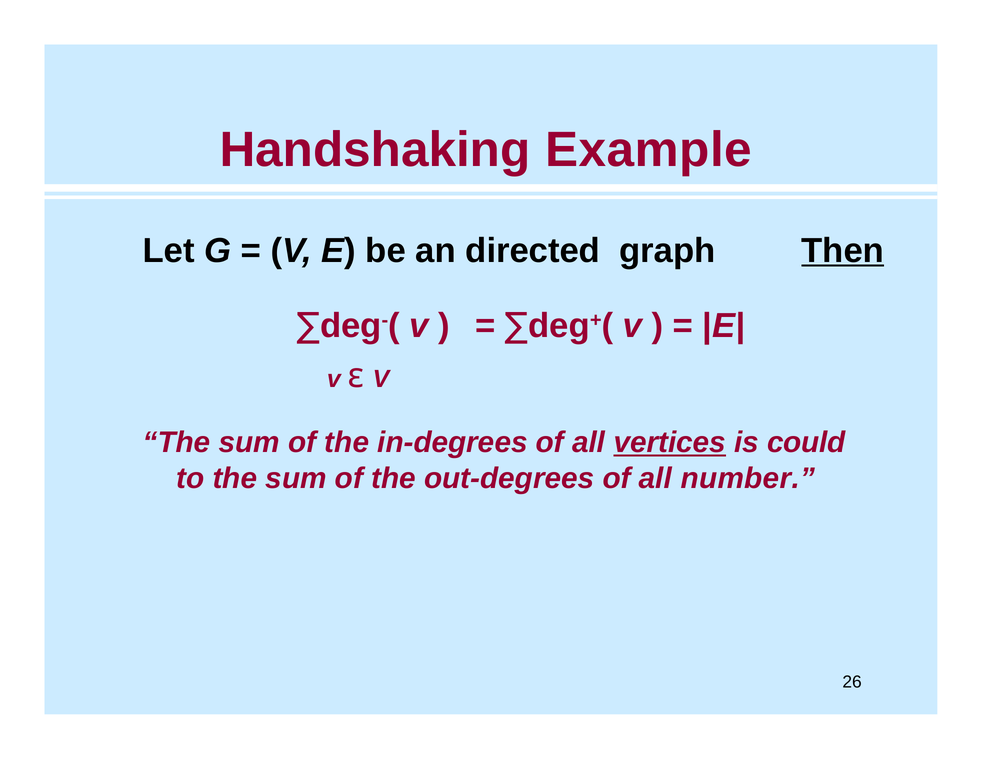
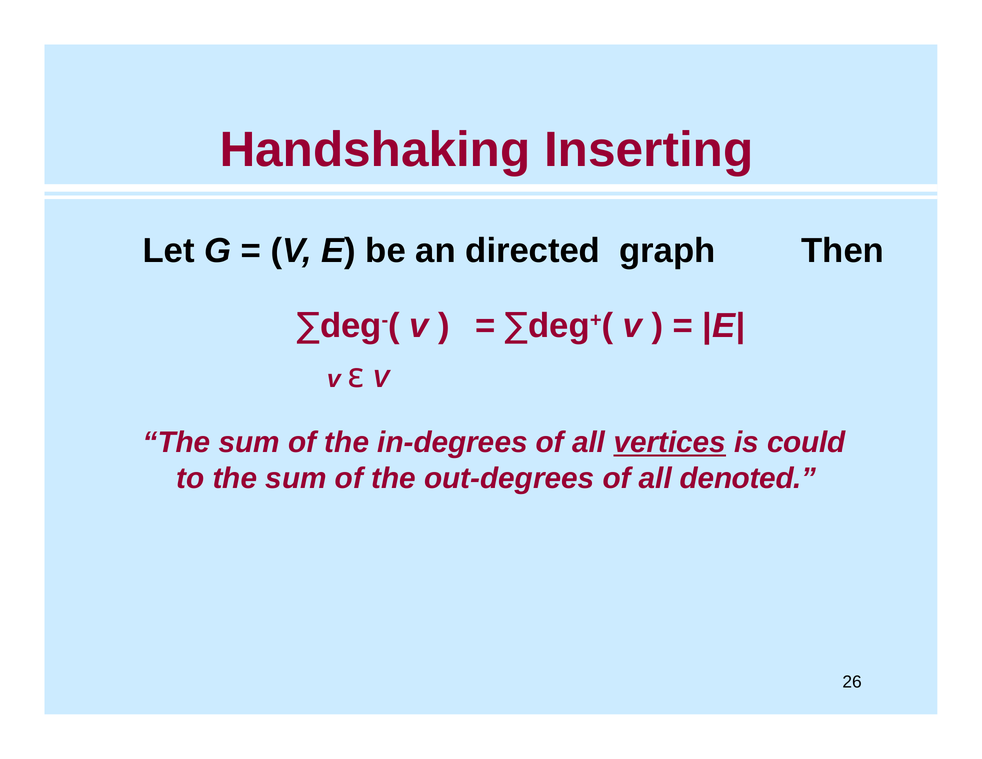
Example: Example -> Inserting (649, 150)
Then underline: present -> none (843, 251)
number: number -> denoted (748, 478)
